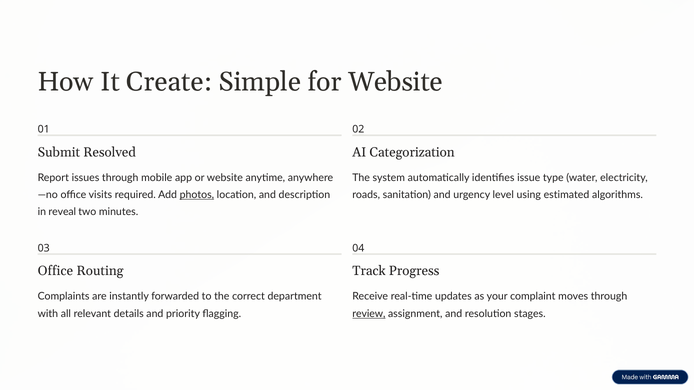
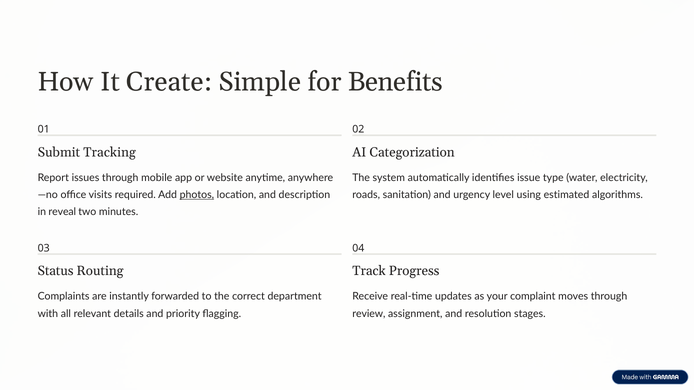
for Website: Website -> Benefits (395, 82)
Resolved: Resolved -> Tracking (110, 153)
Office: Office -> Status (56, 271)
review underline: present -> none (369, 314)
